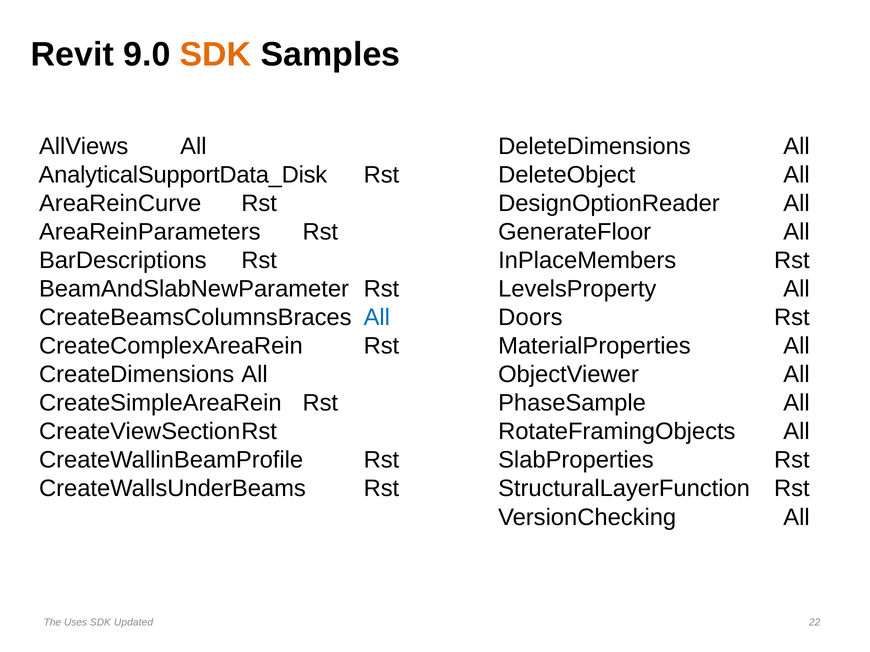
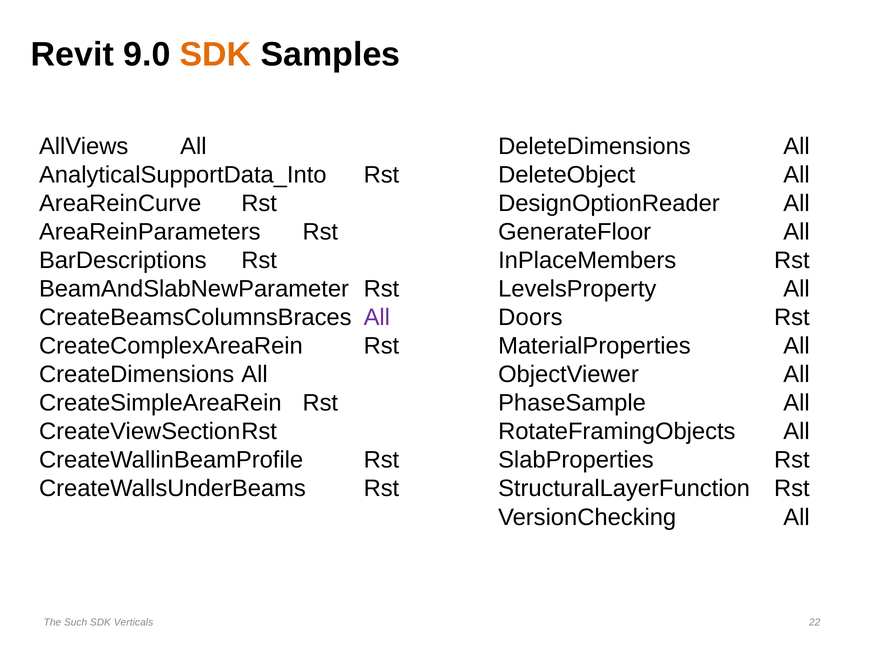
AnalyticalSupportData_Disk: AnalyticalSupportData_Disk -> AnalyticalSupportData_Into (183, 175)
All colour: blue -> purple (377, 318)
Uses: Uses -> Such (76, 623)
Updated: Updated -> Verticals (134, 623)
